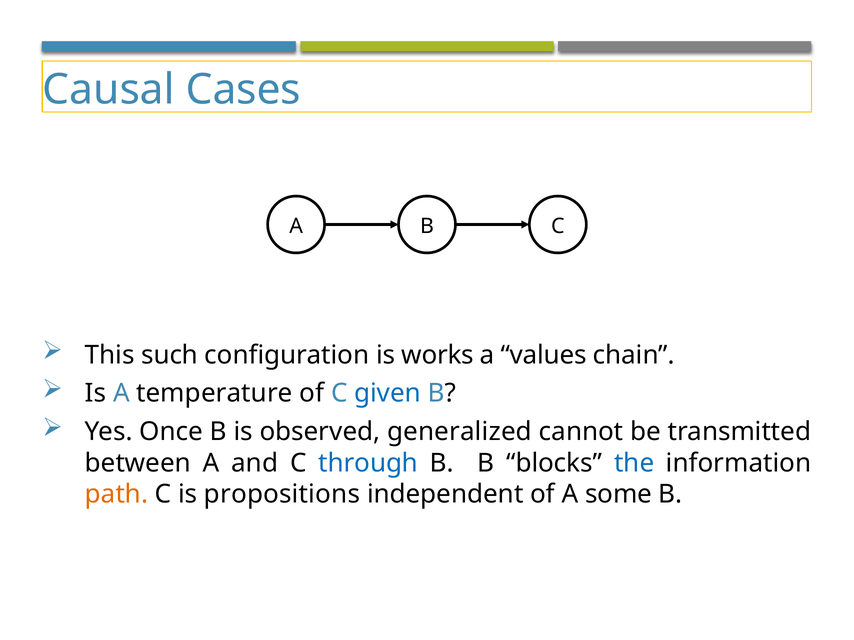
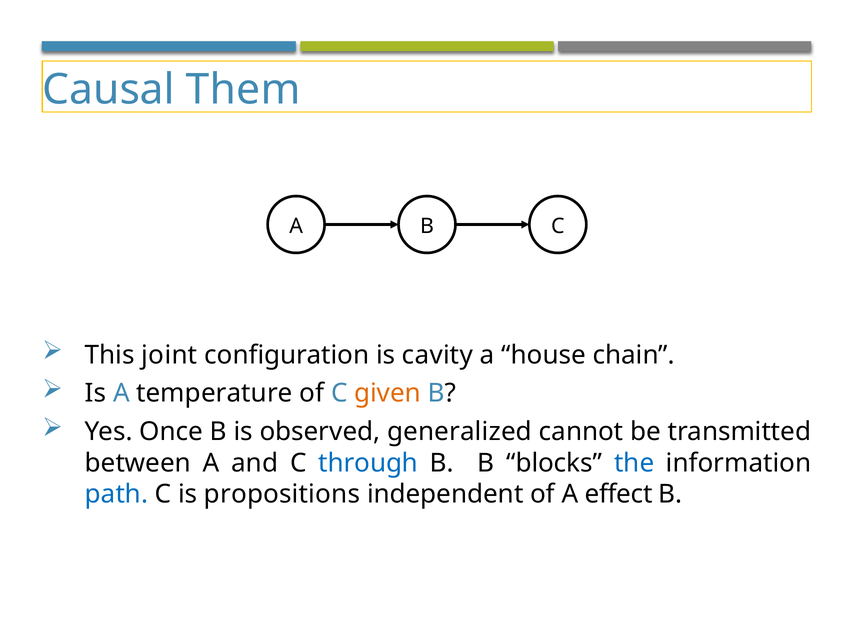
Cases: Cases -> Them (243, 90)
such: such -> joint (169, 355)
works: works -> cavity (437, 355)
values: values -> house (544, 355)
given colour: blue -> orange (387, 394)
path colour: orange -> blue (117, 495)
some: some -> effect (619, 495)
